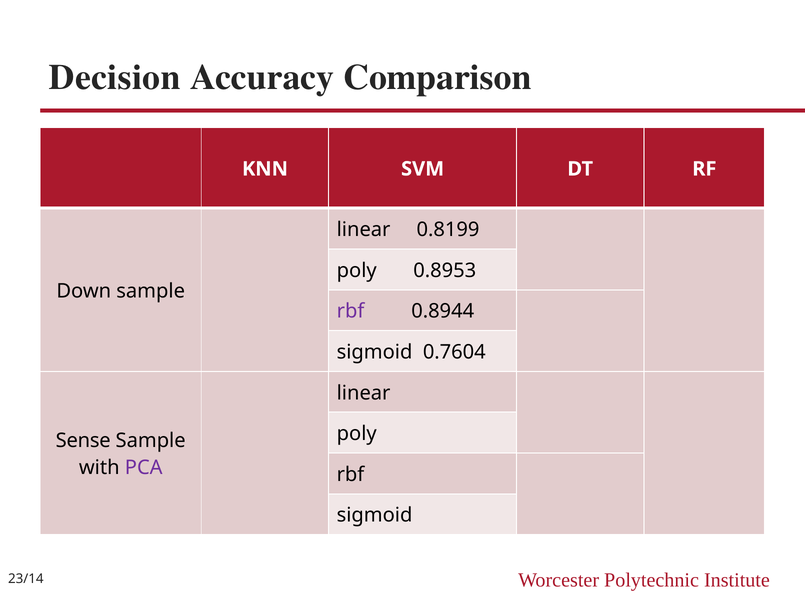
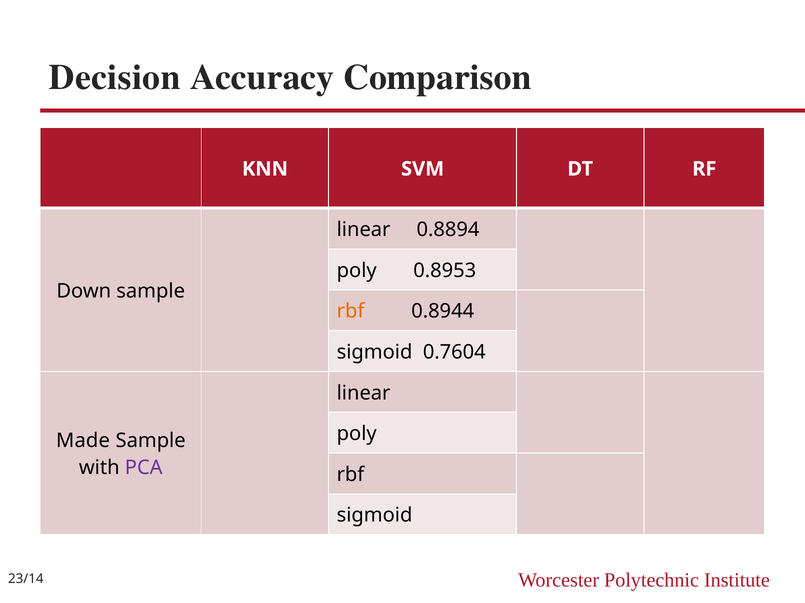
0.8199: 0.8199 -> 0.8894 (448, 230)
rbf colour: purple -> orange (351, 312)
Sense: Sense -> Made (83, 441)
